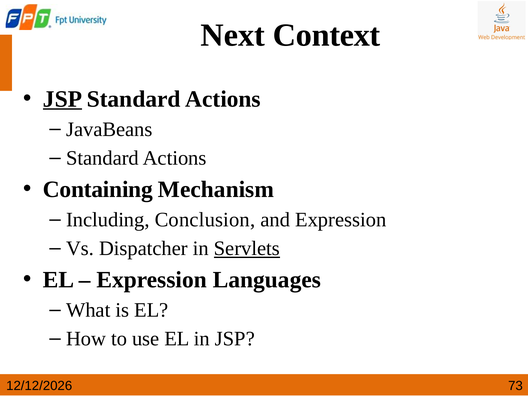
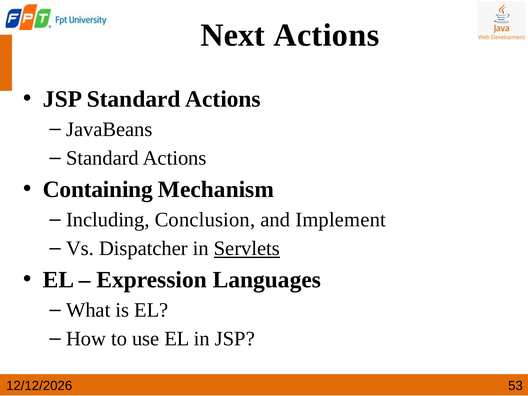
Next Context: Context -> Actions (326, 35)
JSP underline: present -> none (63, 99)
and Expression: Expression -> Implement (341, 220)
73: 73 -> 53 (515, 386)
